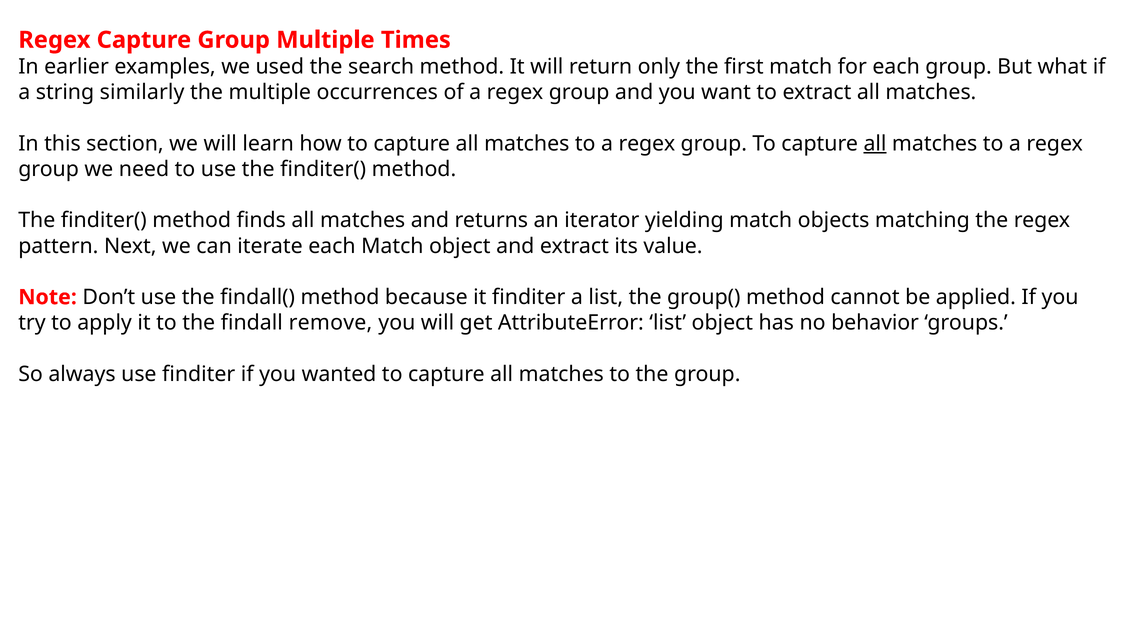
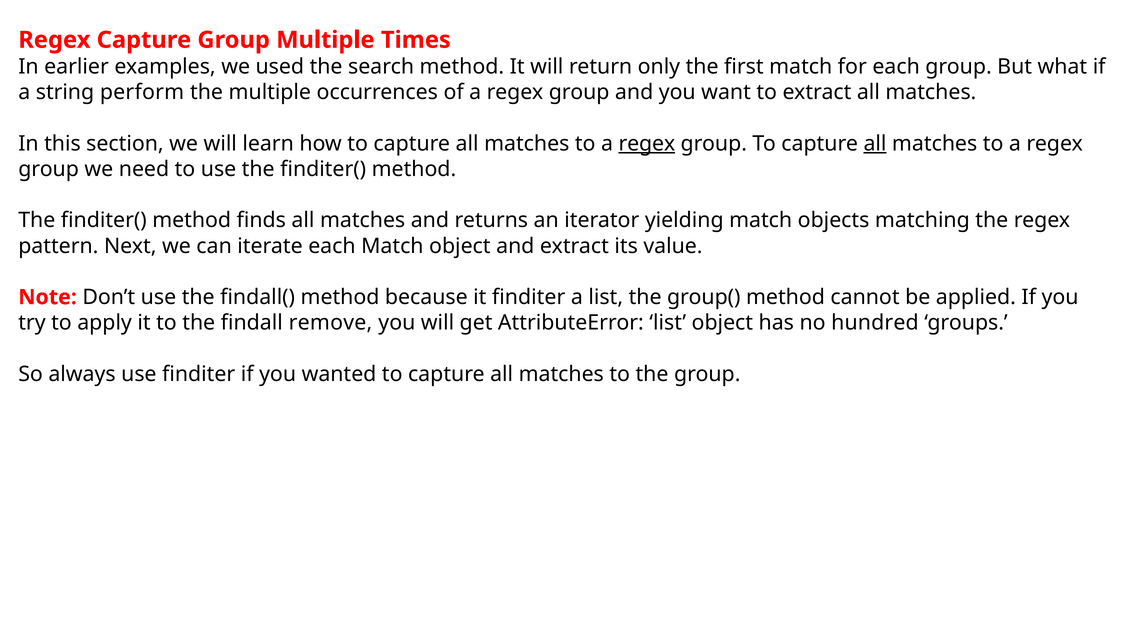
similarly: similarly -> perform (142, 92)
regex underline: none -> present (647, 144)
behavior: behavior -> hundred (875, 323)
